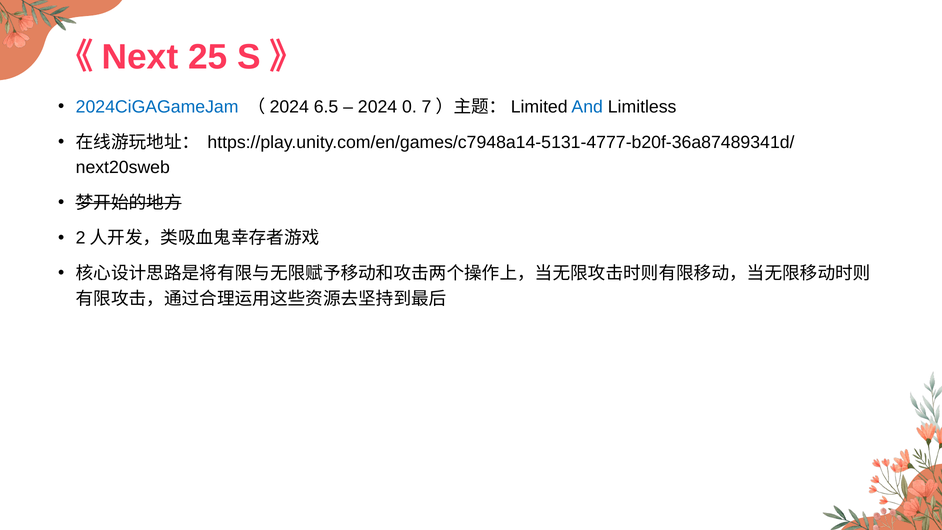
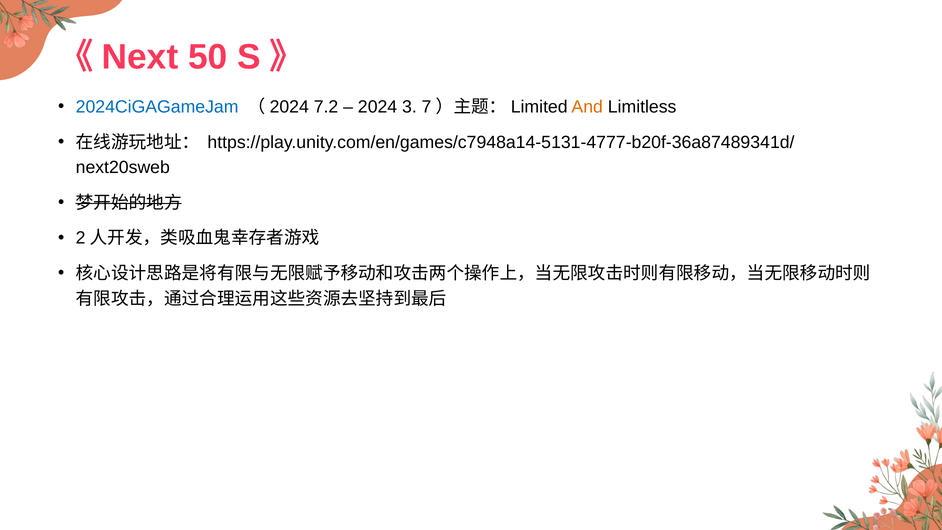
25: 25 -> 50 (208, 57)
6.5: 6.5 -> 7.2 (326, 107)
0: 0 -> 3 (409, 107)
And colour: blue -> orange (587, 107)
